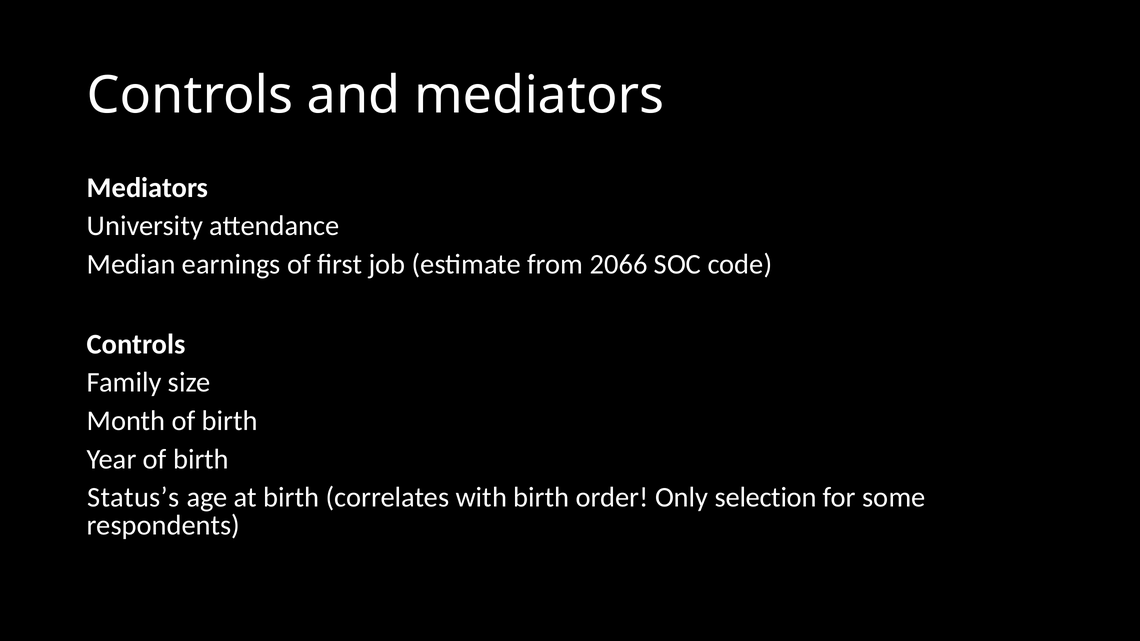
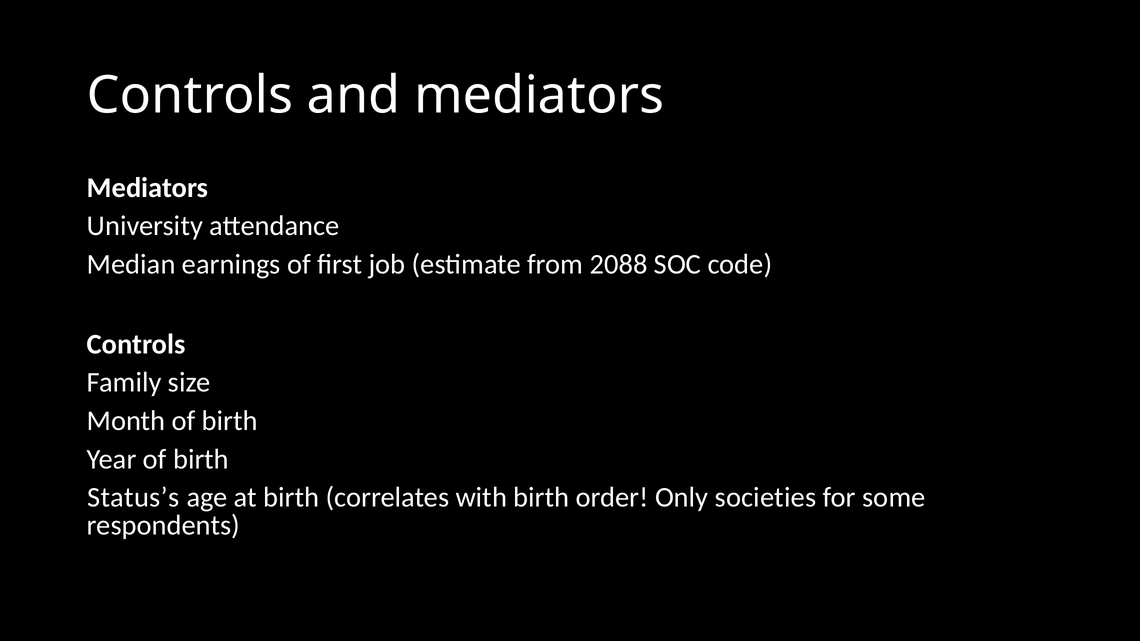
2066: 2066 -> 2088 (619, 264)
selection: selection -> societies (765, 498)
